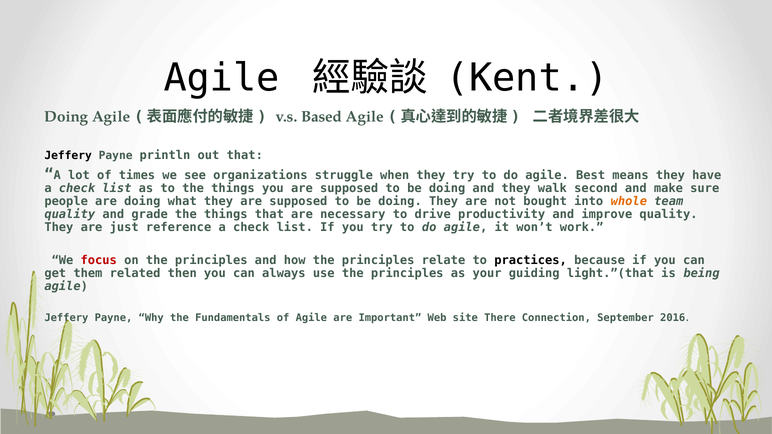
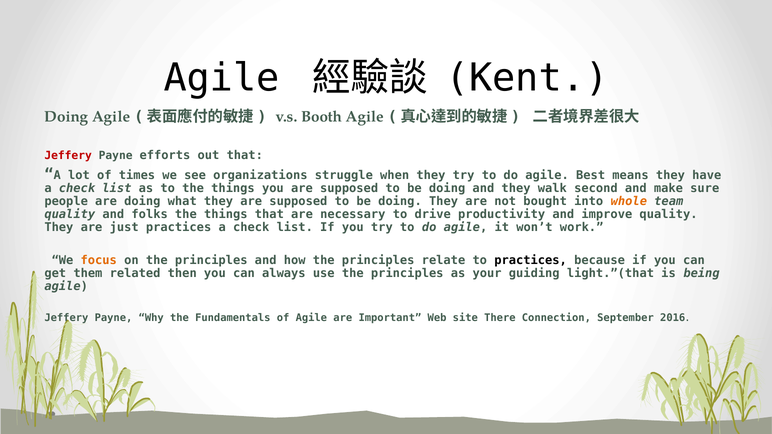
Based: Based -> Booth (322, 117)
Jeffery colour: black -> red (68, 156)
println: println -> efforts (165, 155)
grade: grade -> folks (150, 215)
just reference: reference -> practices (179, 228)
focus colour: red -> orange (99, 260)
